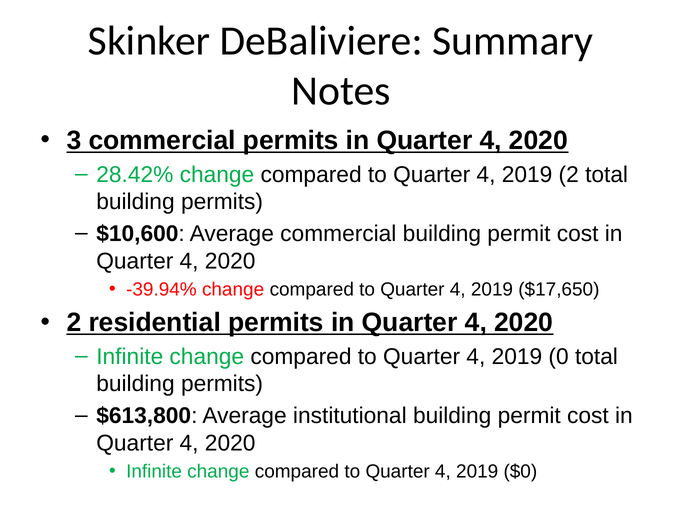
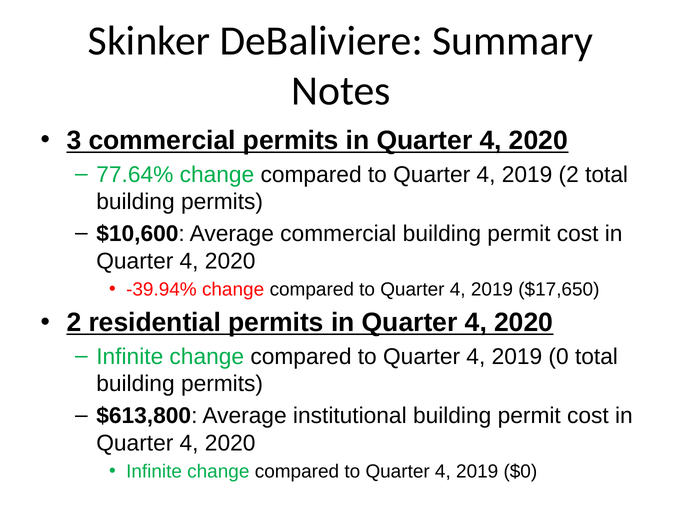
28.42%: 28.42% -> 77.64% (135, 174)
